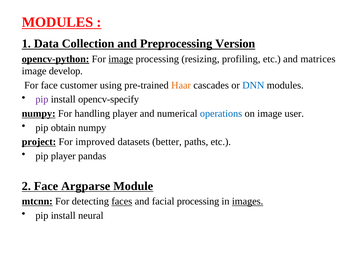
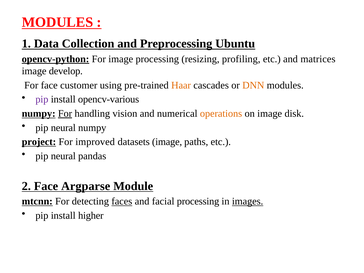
Version: Version -> Ubuntu (235, 44)
image underline: present -> none (121, 59)
DNN colour: blue -> orange (253, 85)
opencv-specify: opencv-specify -> opencv-various (109, 99)
For underline: none -> present (65, 114)
handling player: player -> vision (125, 114)
operations colour: blue -> orange (221, 114)
user: user -> disk (294, 114)
obtain: obtain -> neural (63, 128)
datasets better: better -> image (167, 142)
player: player -> neural (63, 156)
neural: neural -> higher (91, 215)
